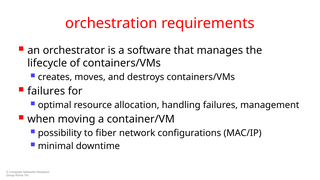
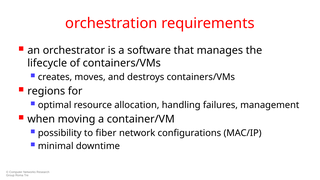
failures: failures -> regions (46, 91)
